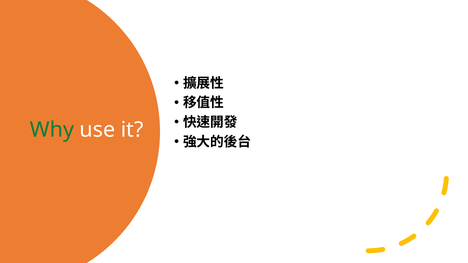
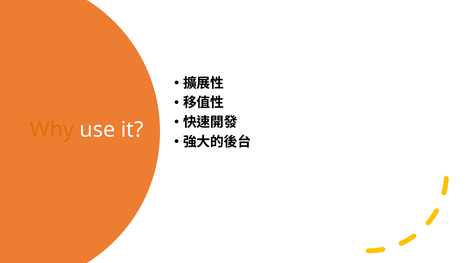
Why colour: green -> orange (52, 130)
